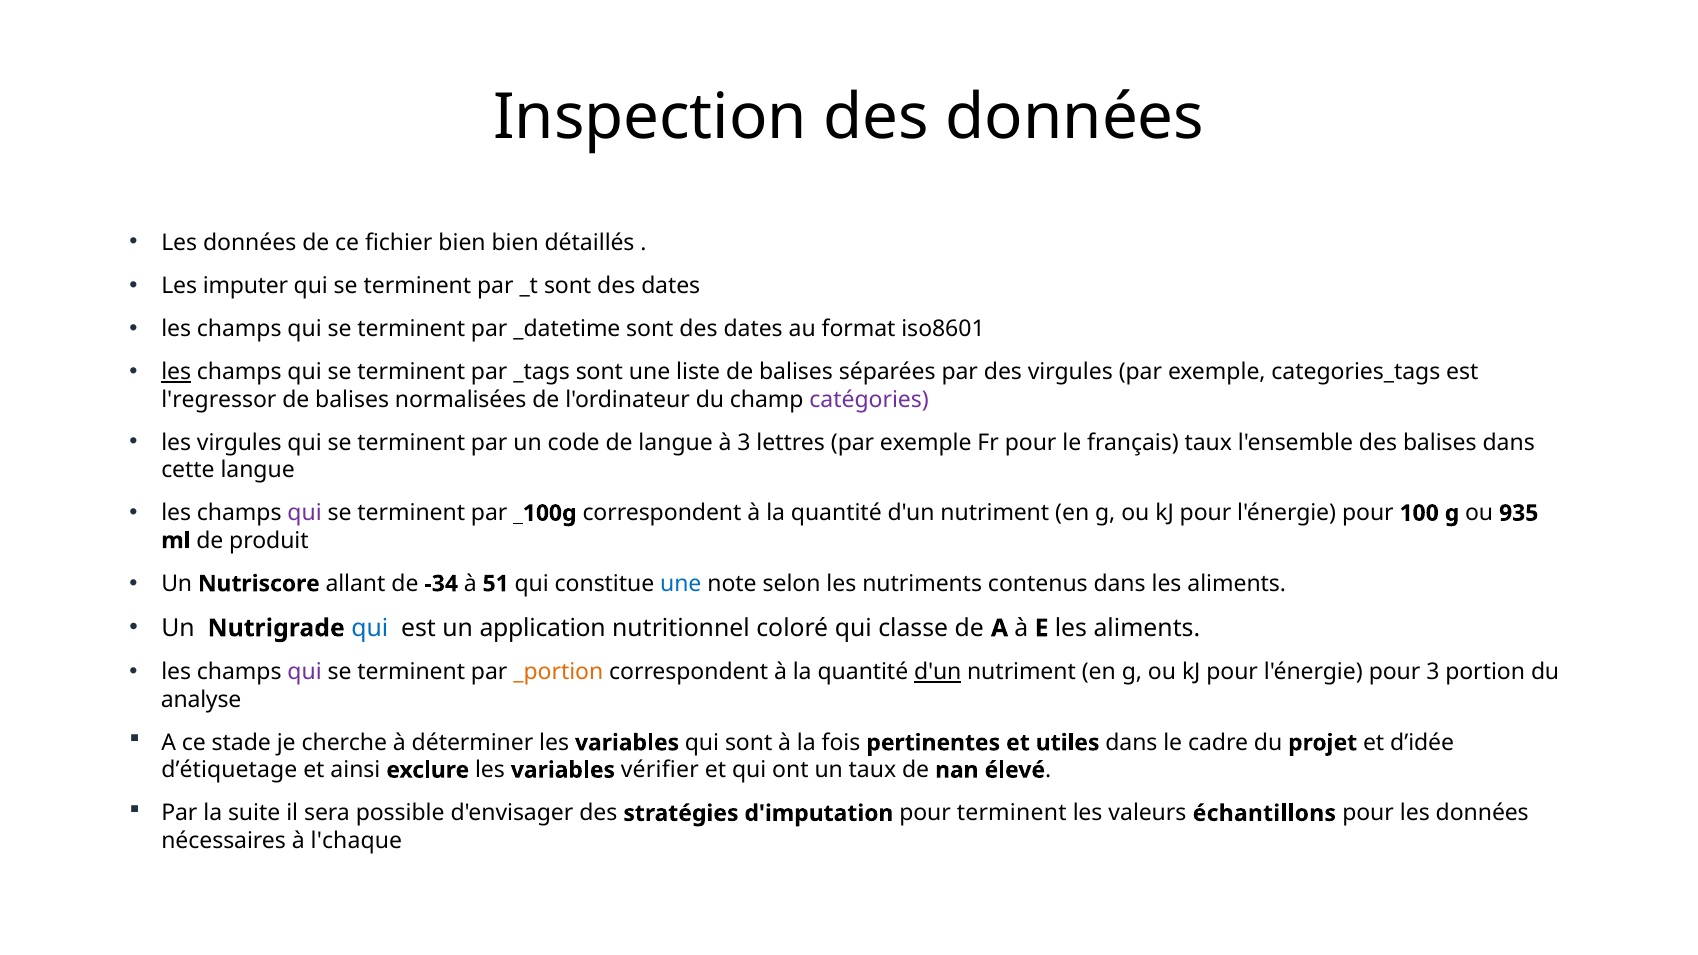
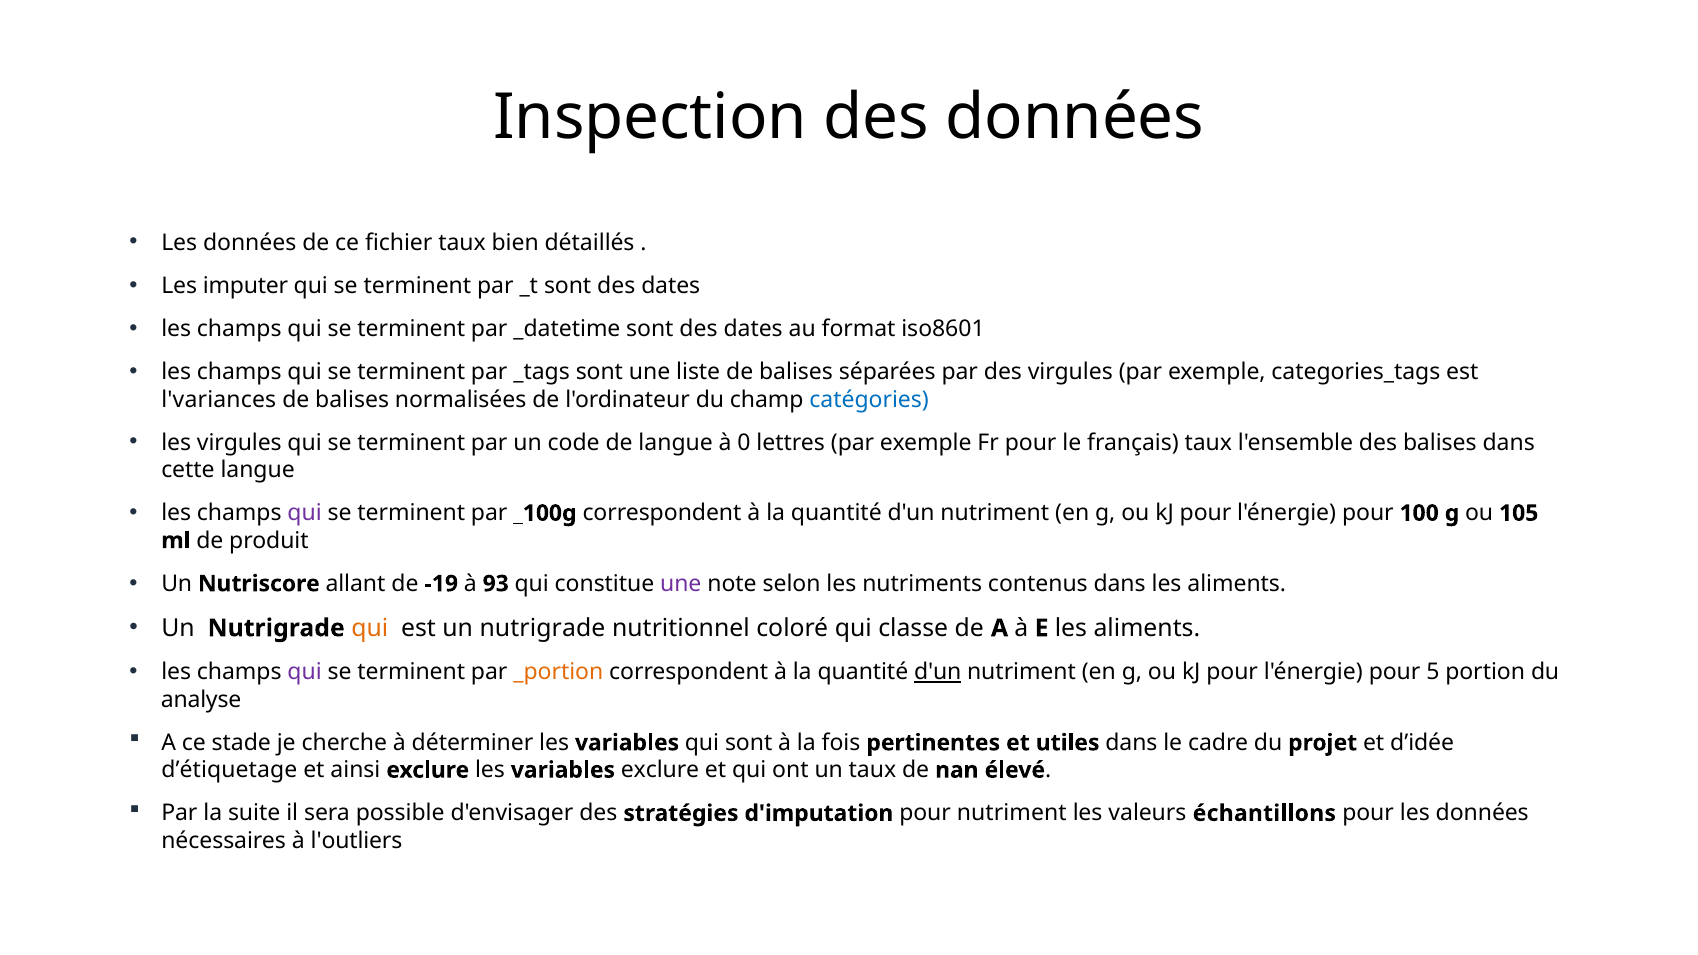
fichier bien: bien -> taux (462, 242)
les underline: present -> none (176, 372)
l'regressor: l'regressor -> l'variances (219, 399)
catégories colour: purple -> blue (869, 399)
à 3: 3 -> 0 (744, 443)
935: 935 -> 105 (1519, 513)
-34: -34 -> -19 (441, 584)
51: 51 -> 93 (496, 584)
une colour: blue -> purple (681, 584)
qui colour: blue -> orange (370, 628)
est un application: application -> nutrigrade (542, 628)
pour 3: 3 -> 5 (1433, 672)
variables vérifier: vérifier -> exclure (660, 770)
pour terminent: terminent -> nutriment (1012, 813)
l'chaque: l'chaque -> l'outliers (357, 841)
